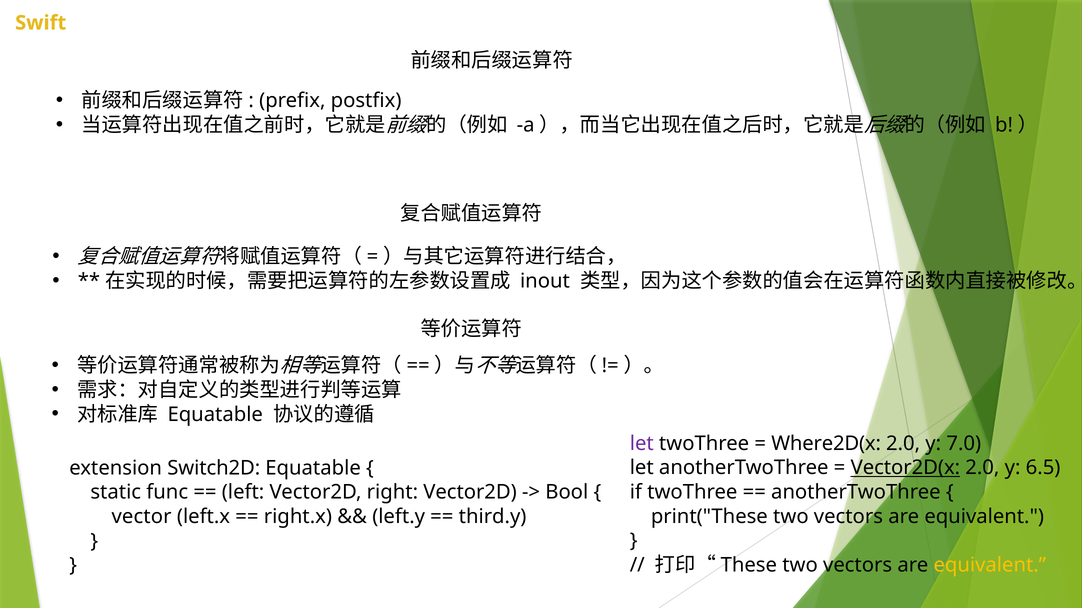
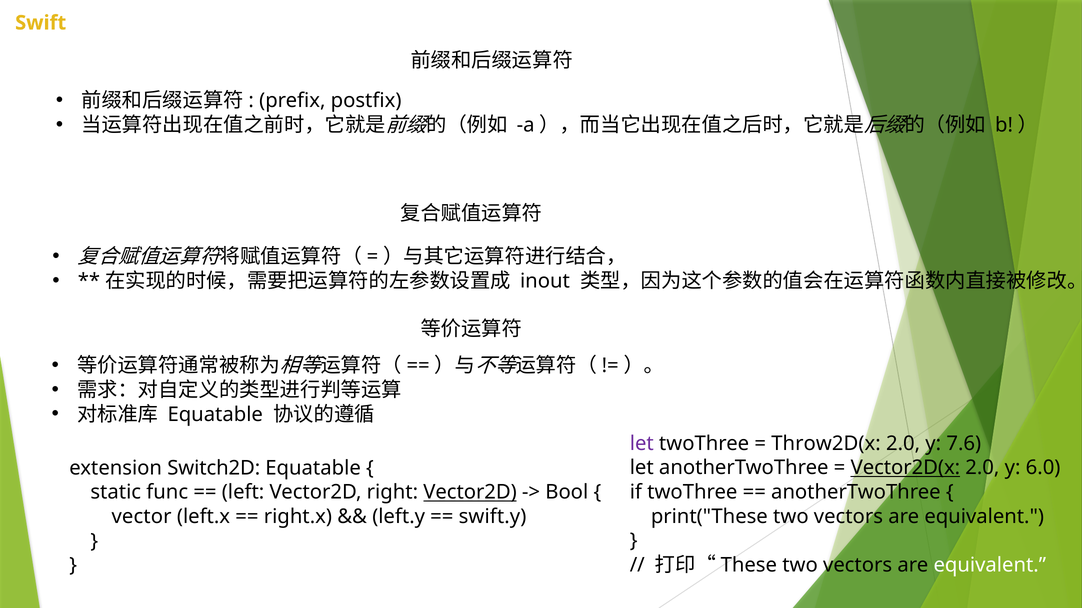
Where2D(x: Where2D(x -> Throw2D(x (826, 444)
7.0: 7.0 -> 7.6 (964, 444)
6.5: 6.5 -> 6.0 (1043, 468)
Vector2D underline: none -> present (470, 493)
third.y: third.y -> swift.y (493, 517)
equivalent colour: yellow -> white (990, 566)
